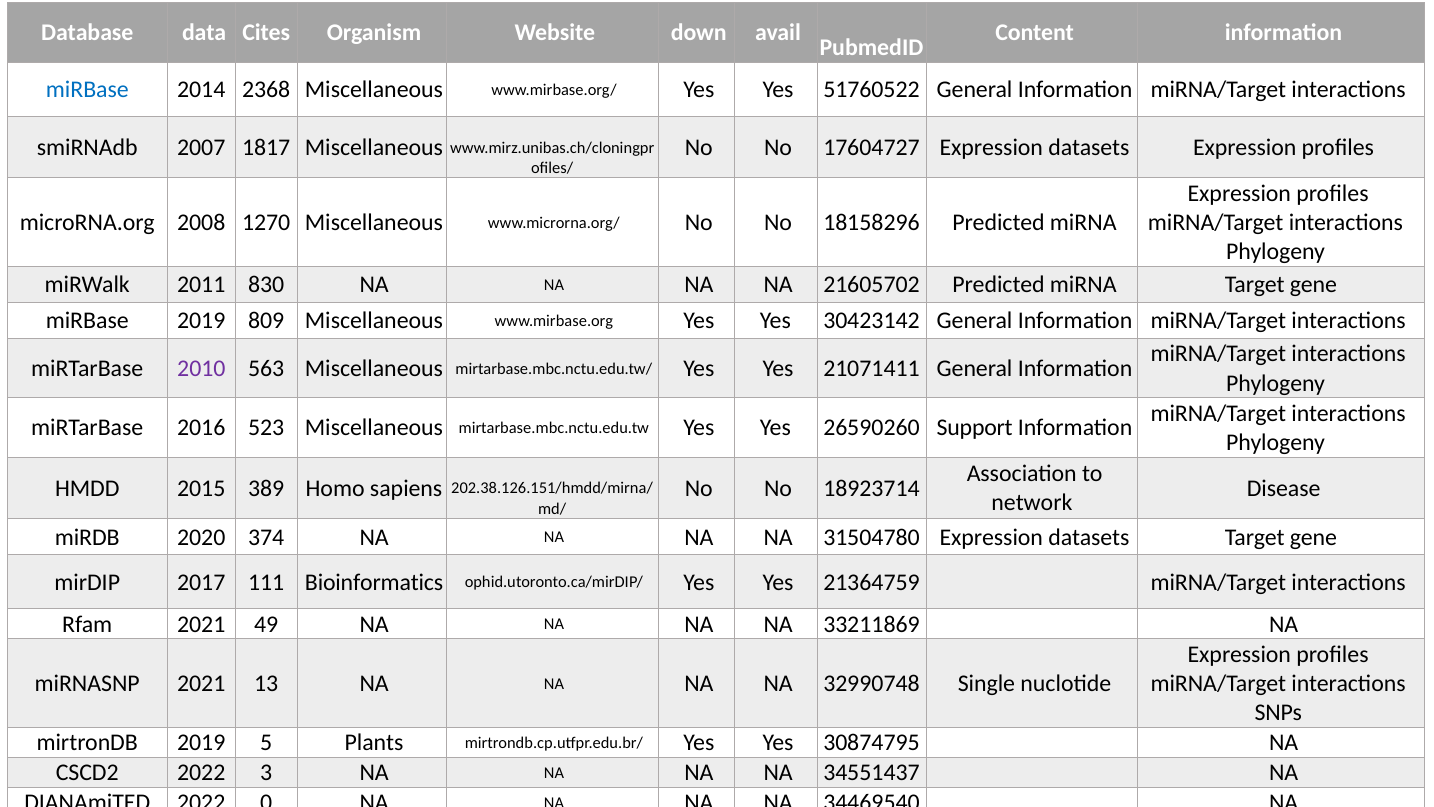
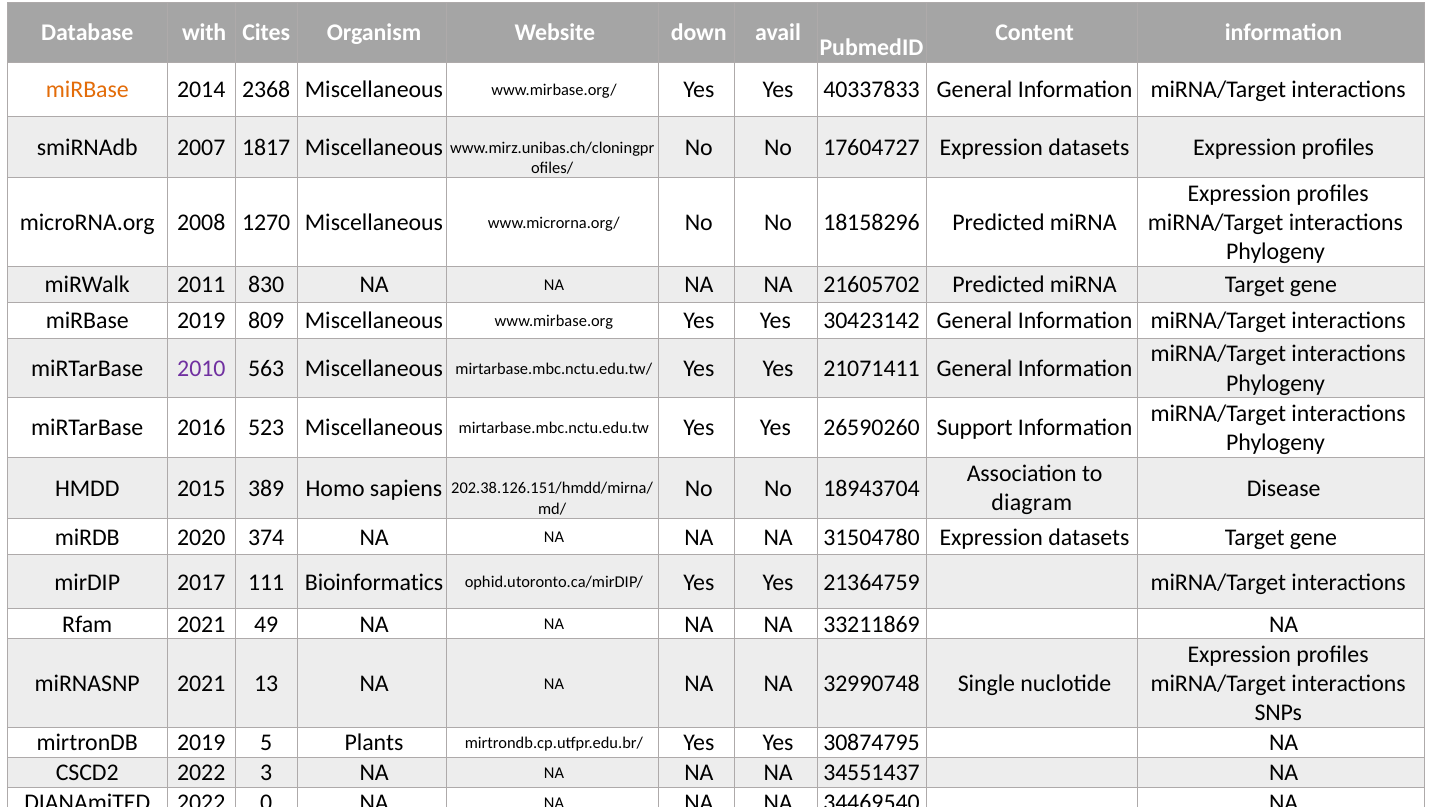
data: data -> with (204, 33)
miRBase colour: blue -> orange (87, 90)
51760522: 51760522 -> 40337833 (871, 90)
18923714: 18923714 -> 18943704 (871, 488)
network: network -> diagram (1032, 503)
